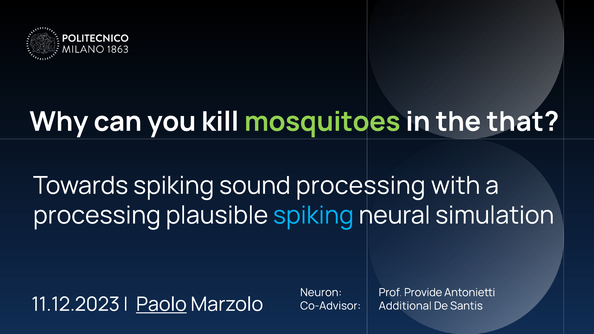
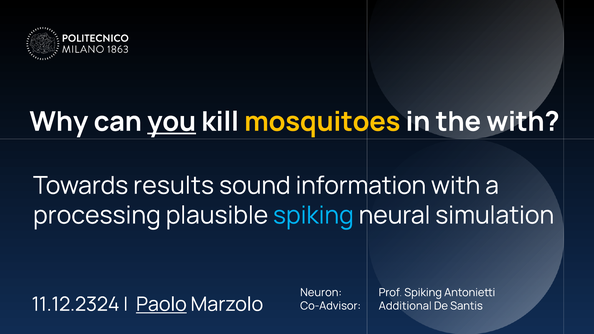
you underline: none -> present (172, 122)
mosquitoes colour: light green -> yellow (322, 122)
the that: that -> with (523, 122)
Towards spiking: spiking -> results (174, 186)
sound processing: processing -> information (361, 186)
Prof Provide: Provide -> Spiking (423, 293)
11.12.2023: 11.12.2023 -> 11.12.2324 (76, 304)
